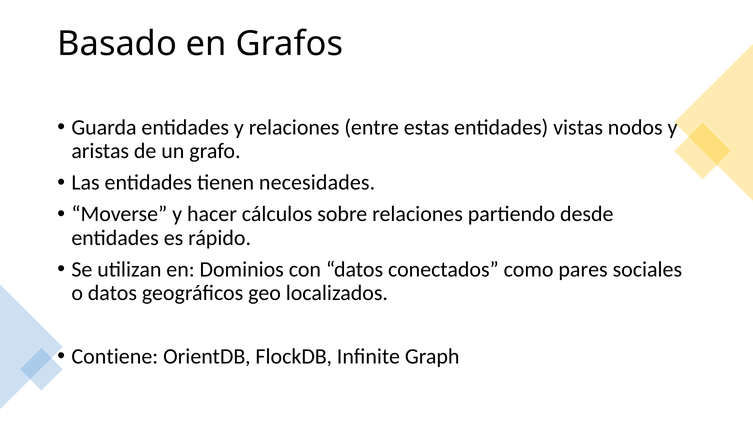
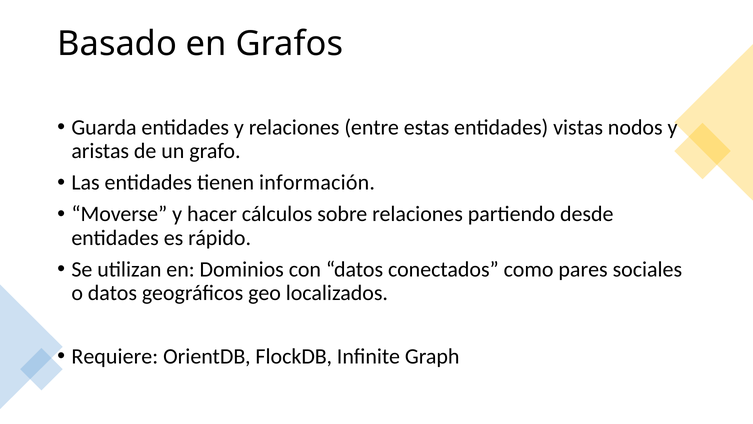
necesidades: necesidades -> información (317, 182)
Contiene: Contiene -> Requiere (115, 356)
